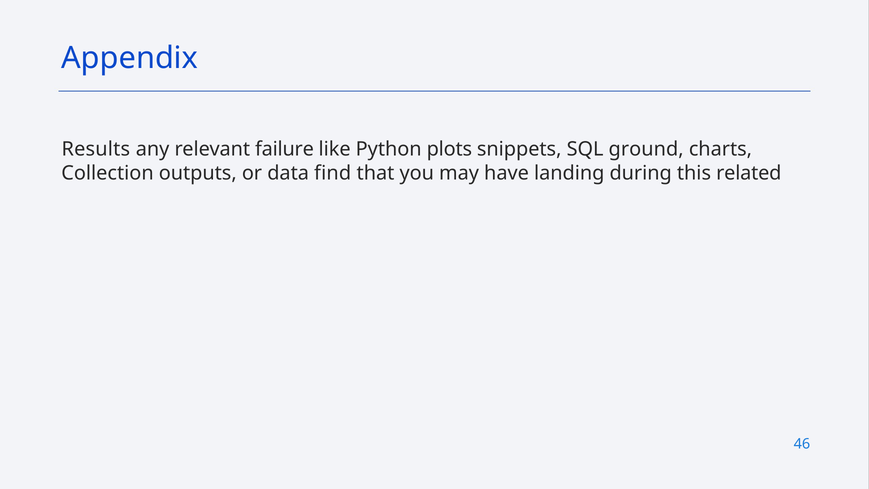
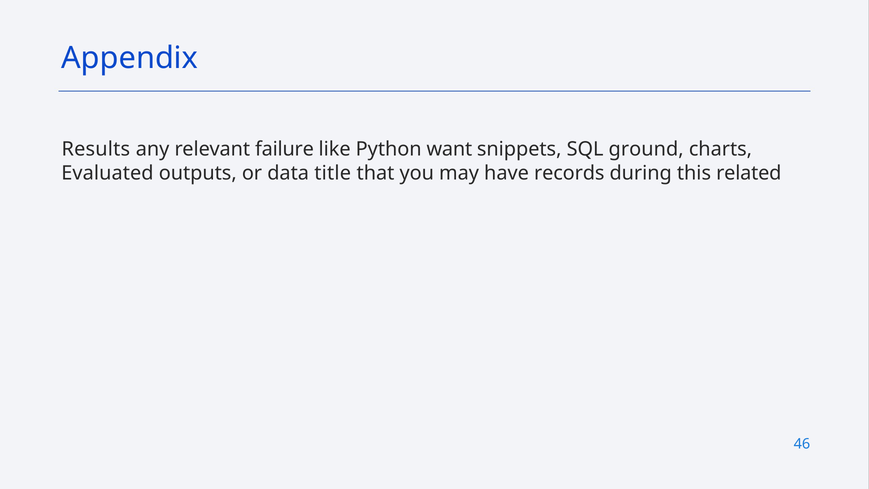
plots: plots -> want (449, 149)
Collection: Collection -> Evaluated (107, 173)
find: find -> title (333, 173)
landing: landing -> records (569, 173)
